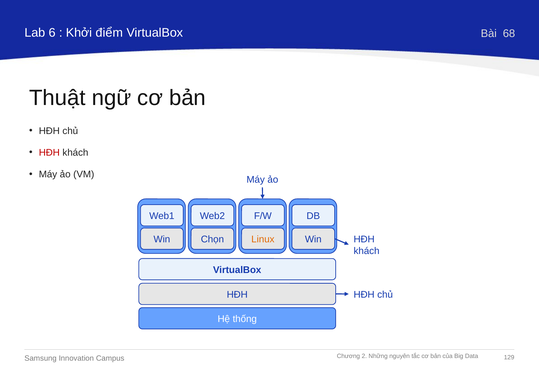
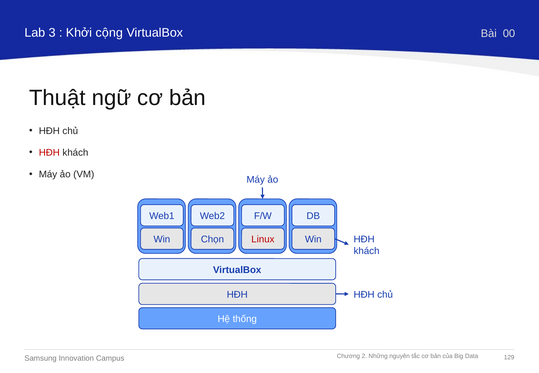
6: 6 -> 3 (52, 33)
điểm: điểm -> cộng (109, 33)
68: 68 -> 00 (509, 34)
Linux colour: orange -> red (263, 239)
